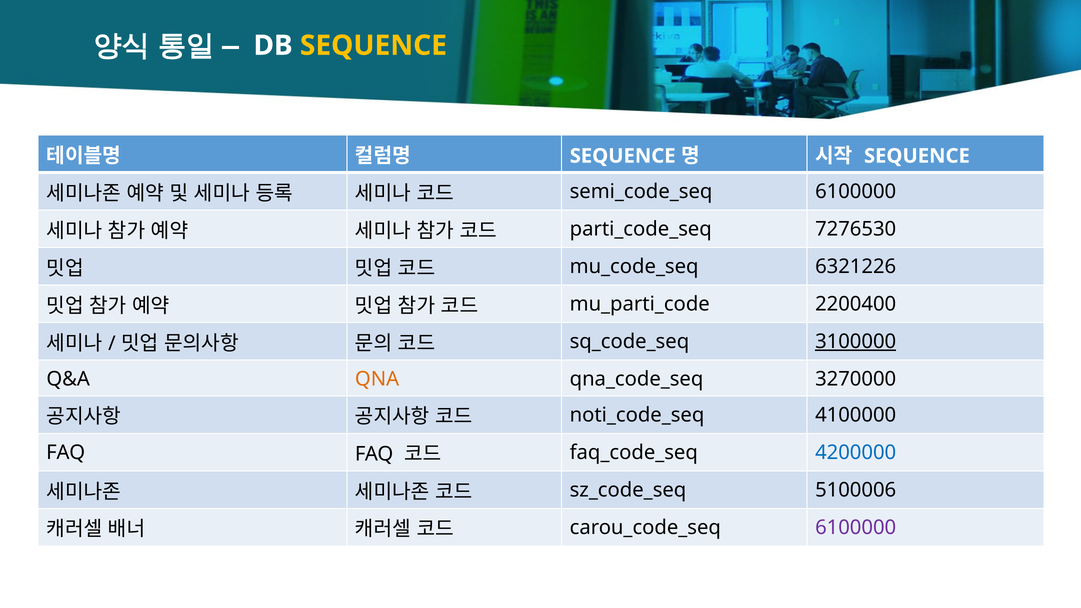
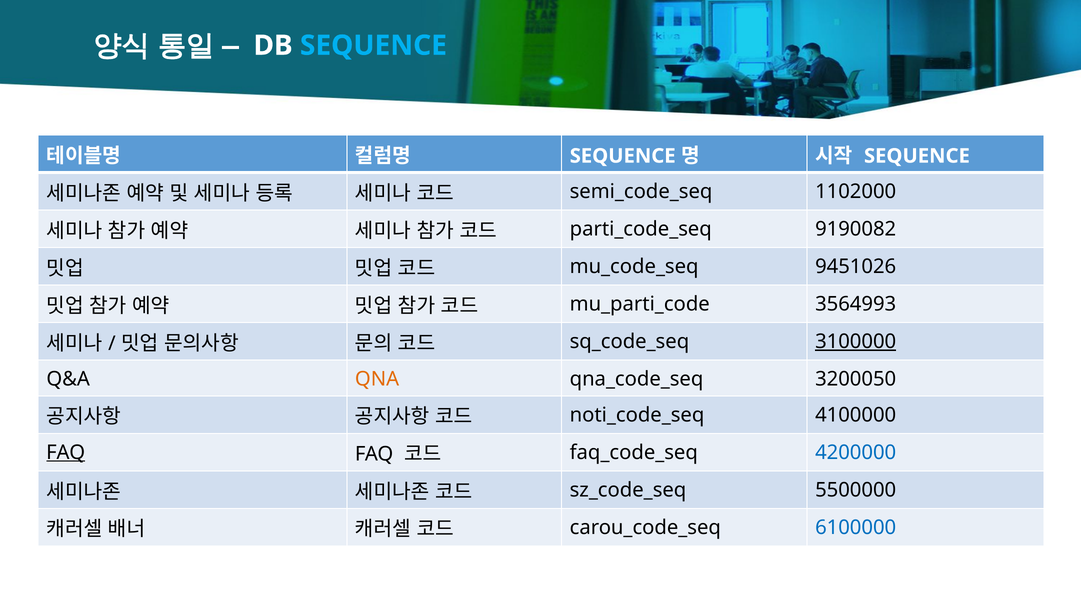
SEQUENCE colour: yellow -> light blue (373, 45)
6100000: 6100000 -> 1102000 (856, 192)
7276530: 7276530 -> 9190082 (856, 229)
6321226: 6321226 -> 9451026 (856, 267)
2200400: 2200400 -> 3564993 (856, 304)
3270000: 3270000 -> 3200050 (856, 379)
FAQ underline: none -> present (66, 452)
5100006: 5100006 -> 5500000 (856, 490)
6100000 colour: purple -> blue (856, 527)
